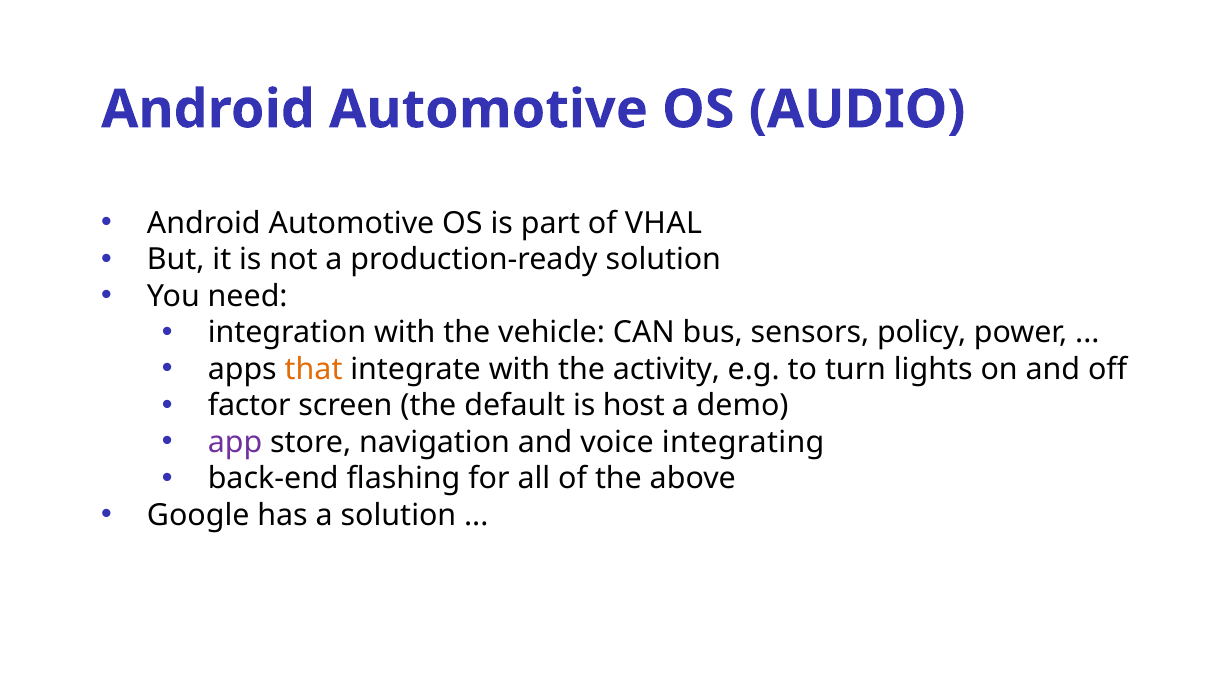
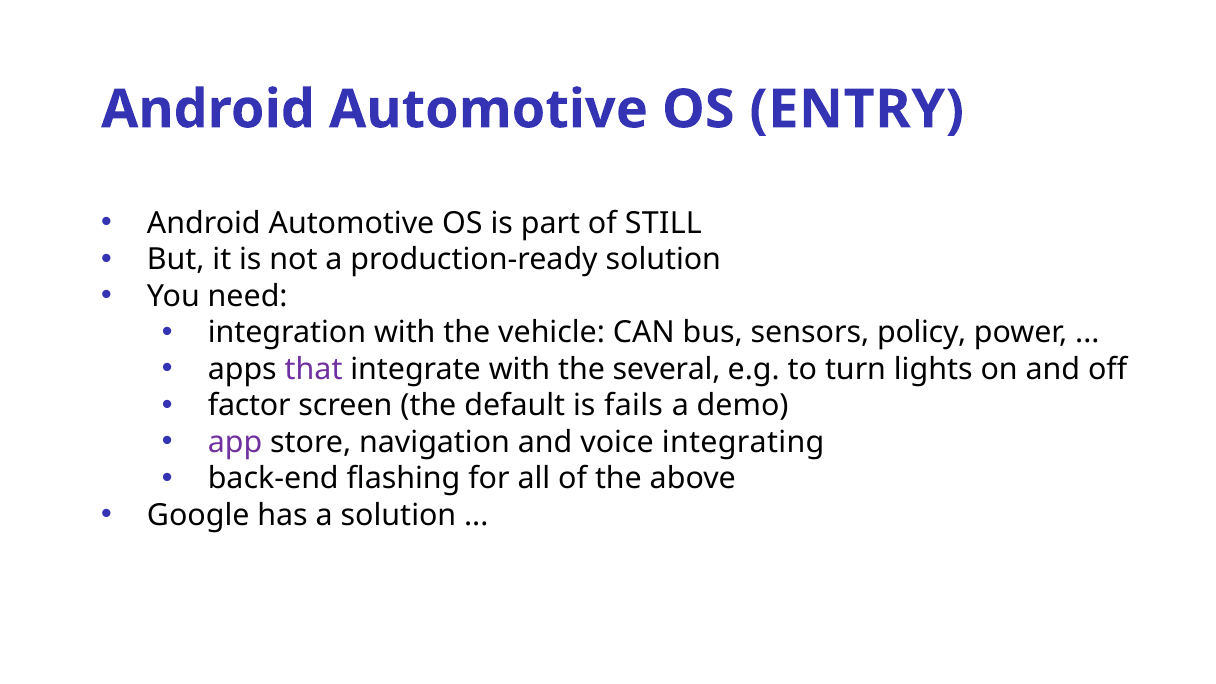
AUDIO: AUDIO -> ENTRY (857, 110)
VHAL: VHAL -> STILL (663, 223)
that colour: orange -> purple (314, 369)
activity: activity -> several (667, 369)
host: host -> fails (634, 406)
